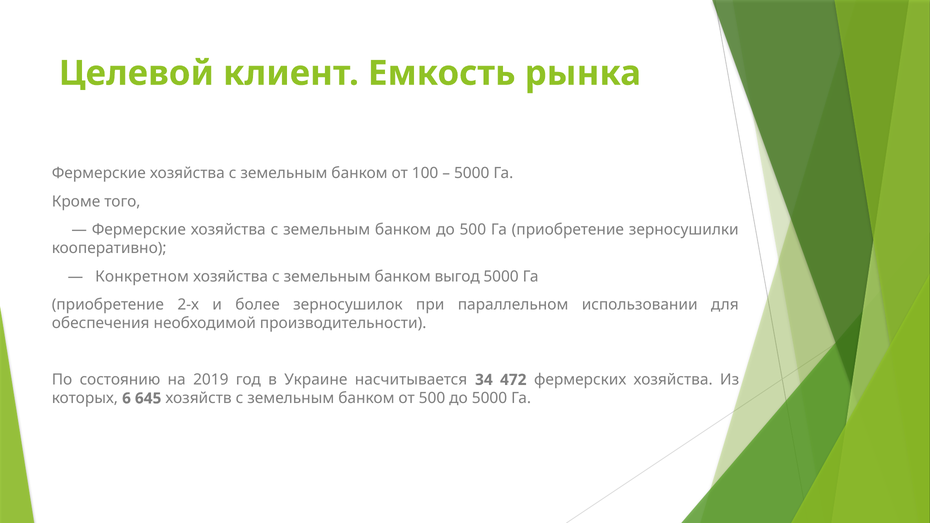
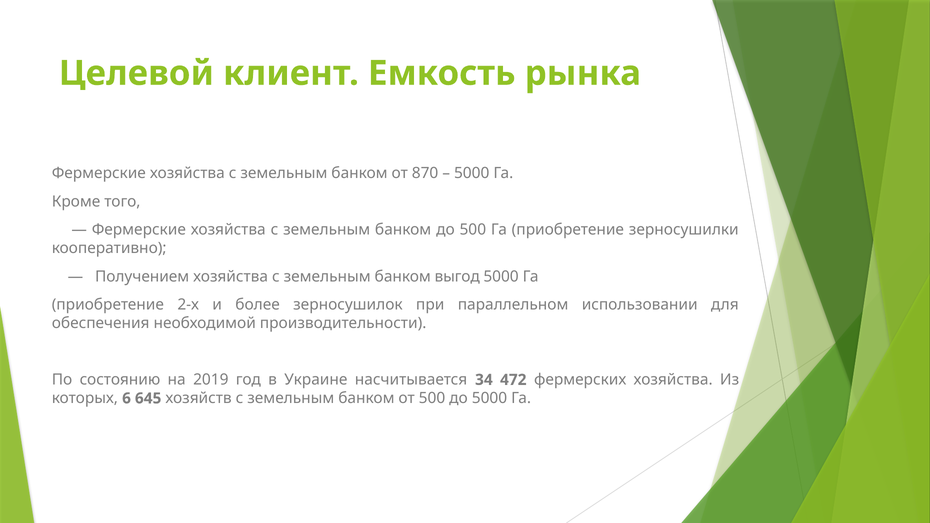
100: 100 -> 870 (425, 173)
Конкретном: Конкретном -> Получением (142, 277)
